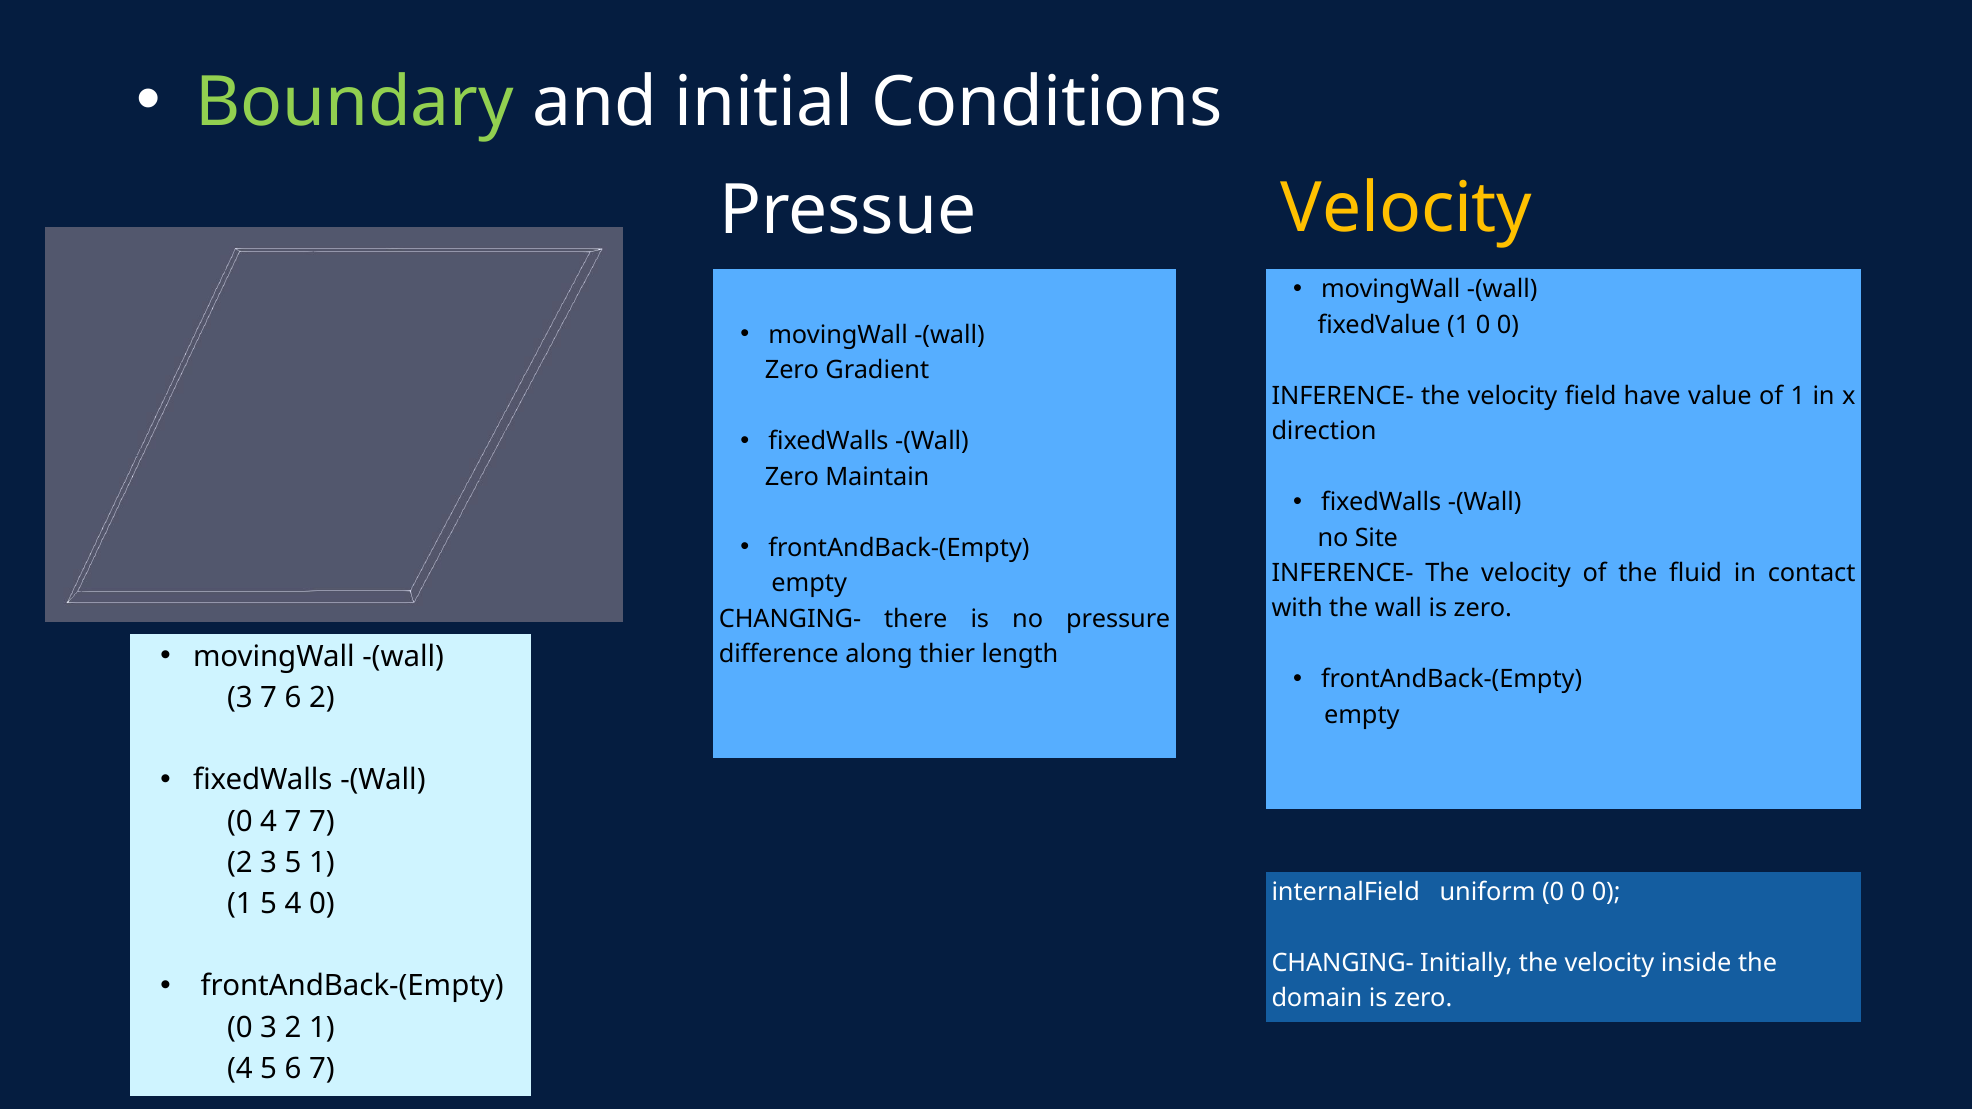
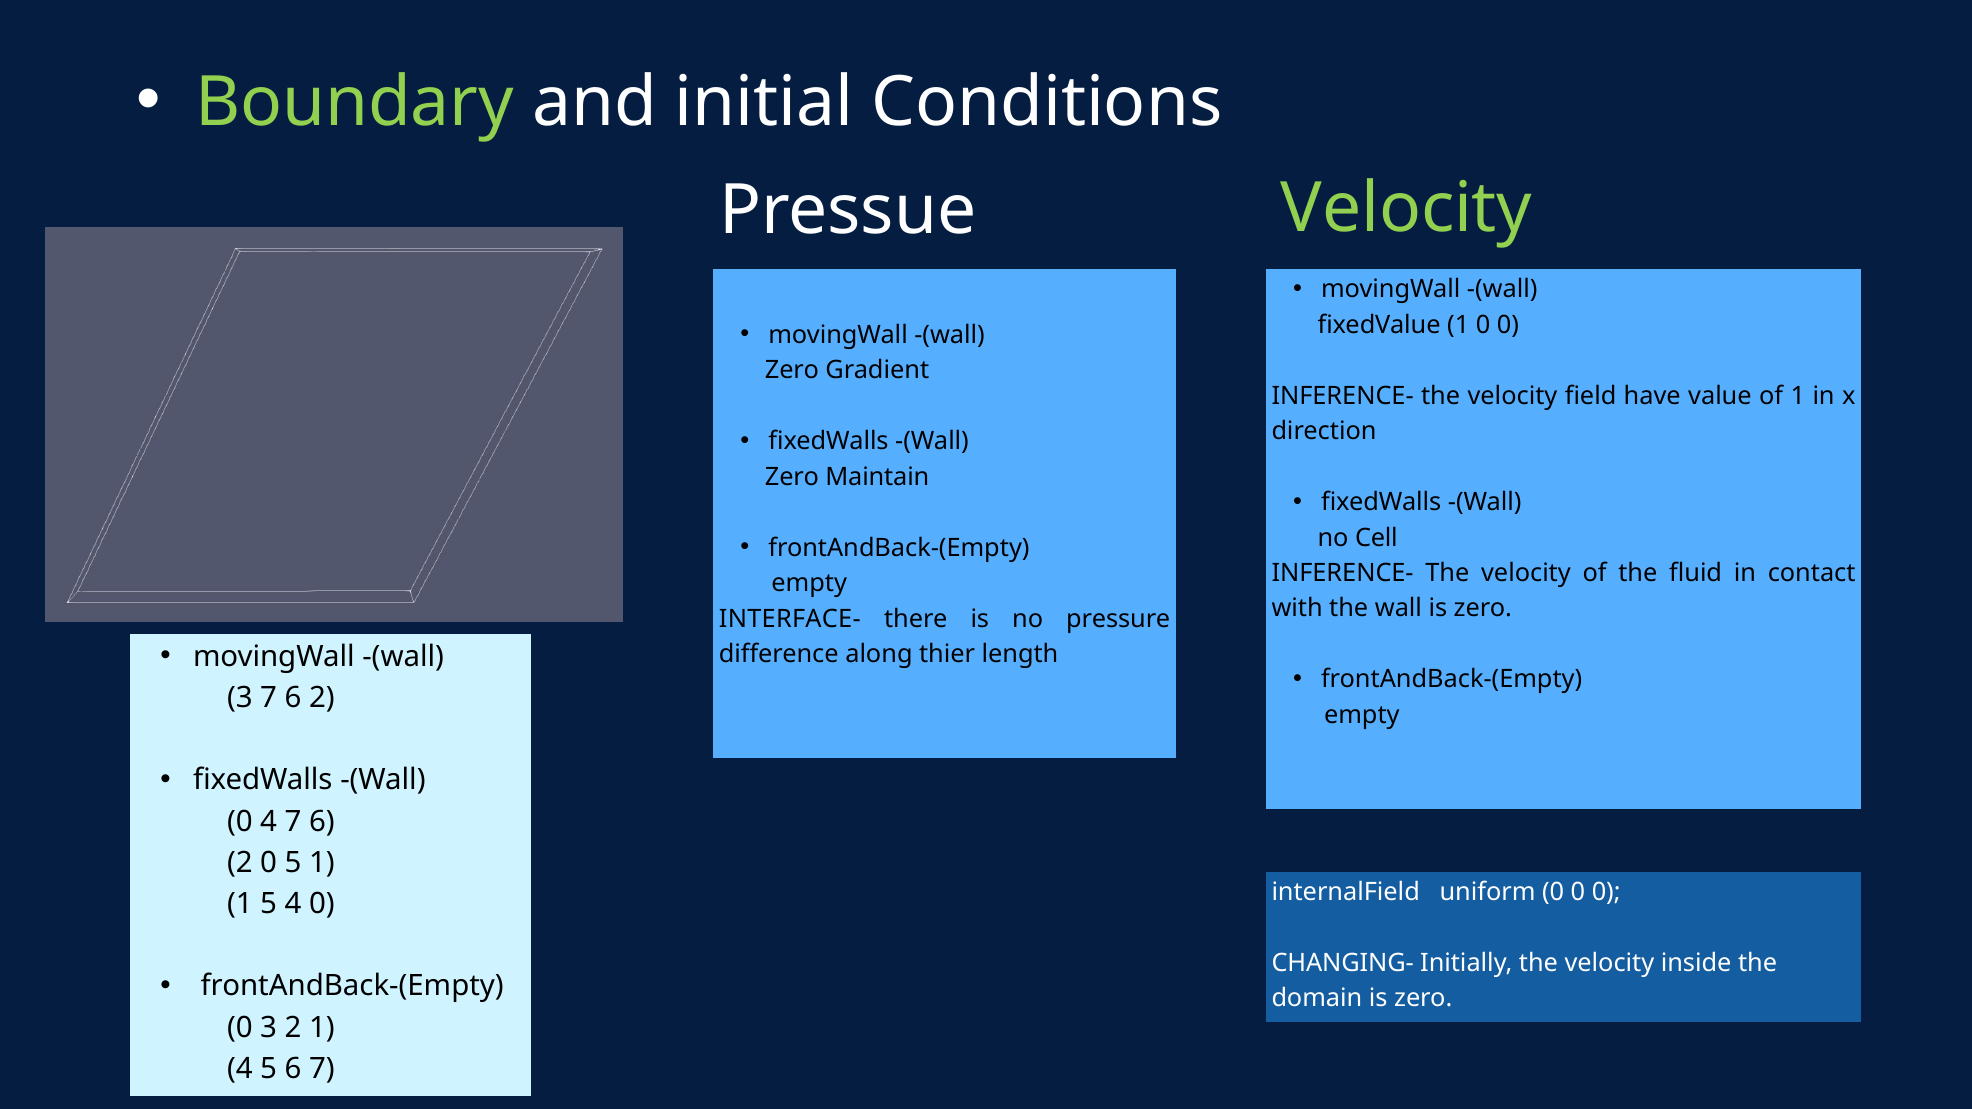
Velocity colour: yellow -> light green (1407, 209)
Site: Site -> Cell (1376, 538)
CHANGING-: CHANGING- -> INTERFACE- (790, 619)
4 7 7: 7 -> 6 (322, 821)
2 3: 3 -> 0 (269, 863)
